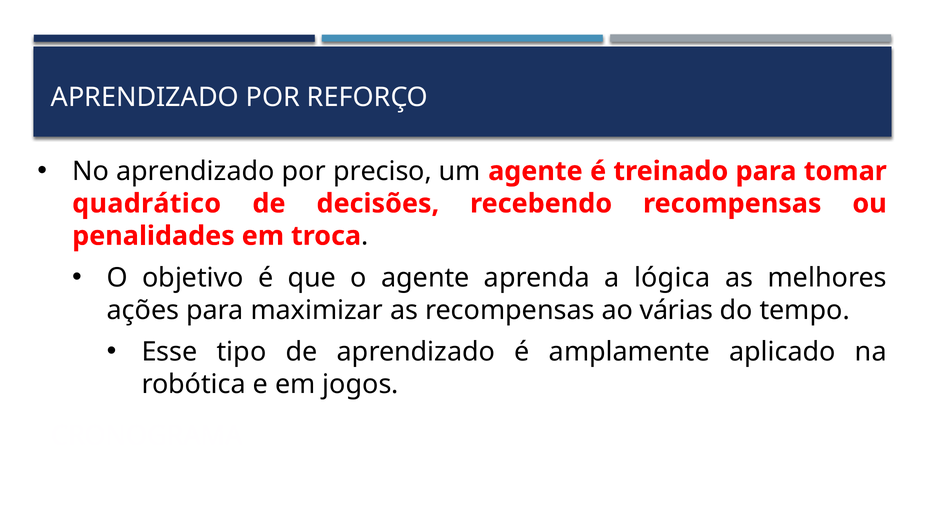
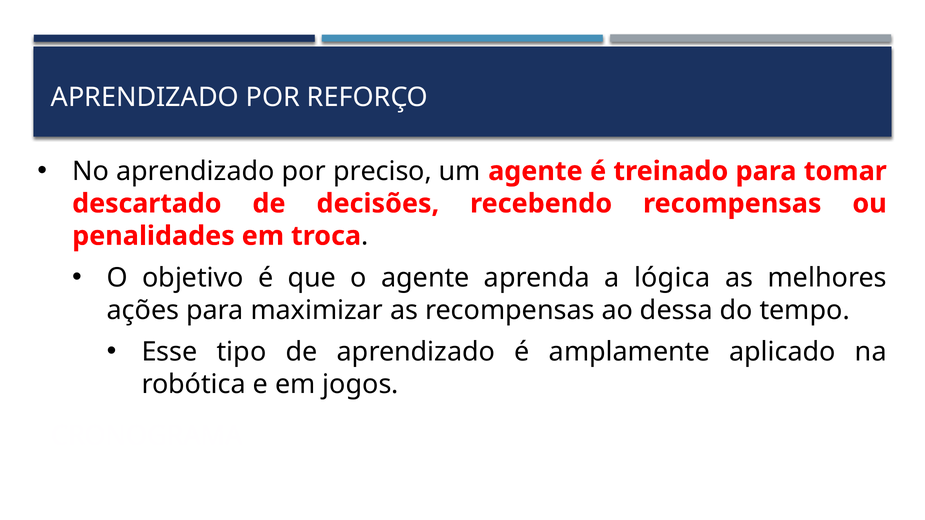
quadrático: quadrático -> descartado (147, 204)
várias: várias -> dessa (676, 310)
